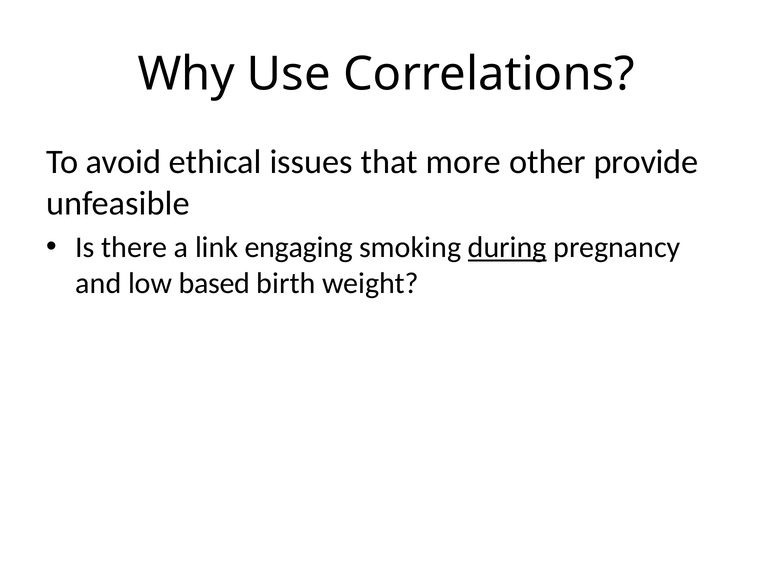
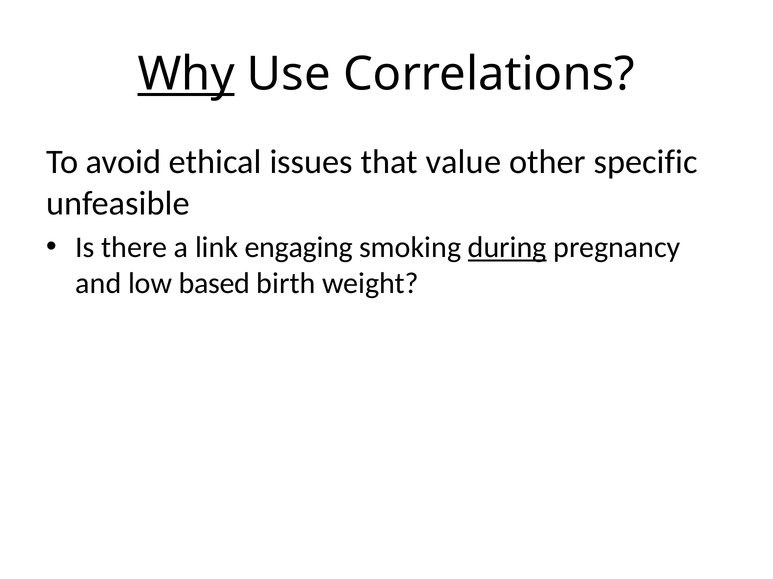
Why underline: none -> present (186, 74)
more: more -> value (463, 162)
provide: provide -> specific (646, 162)
